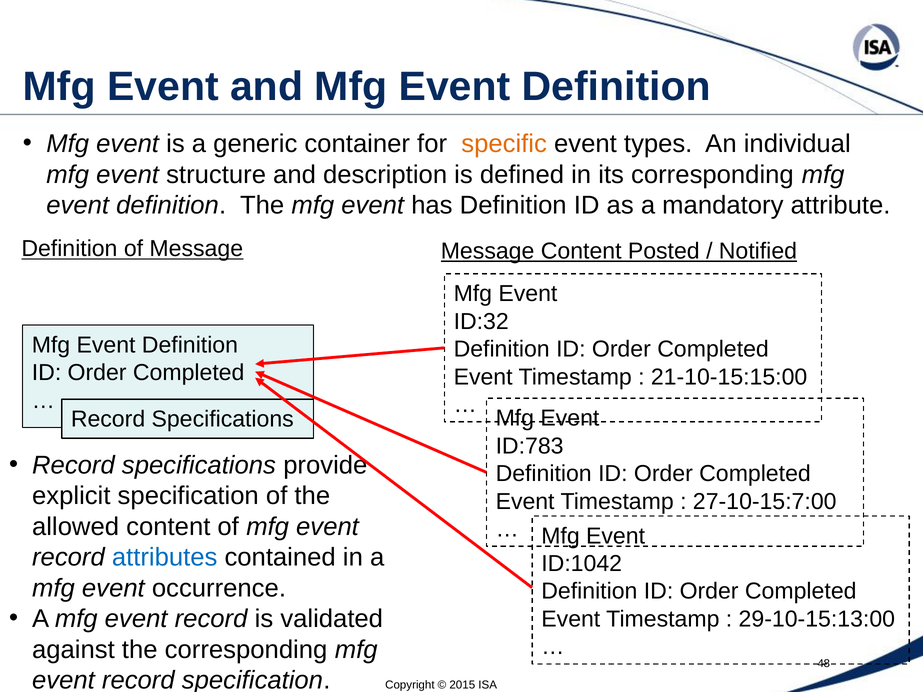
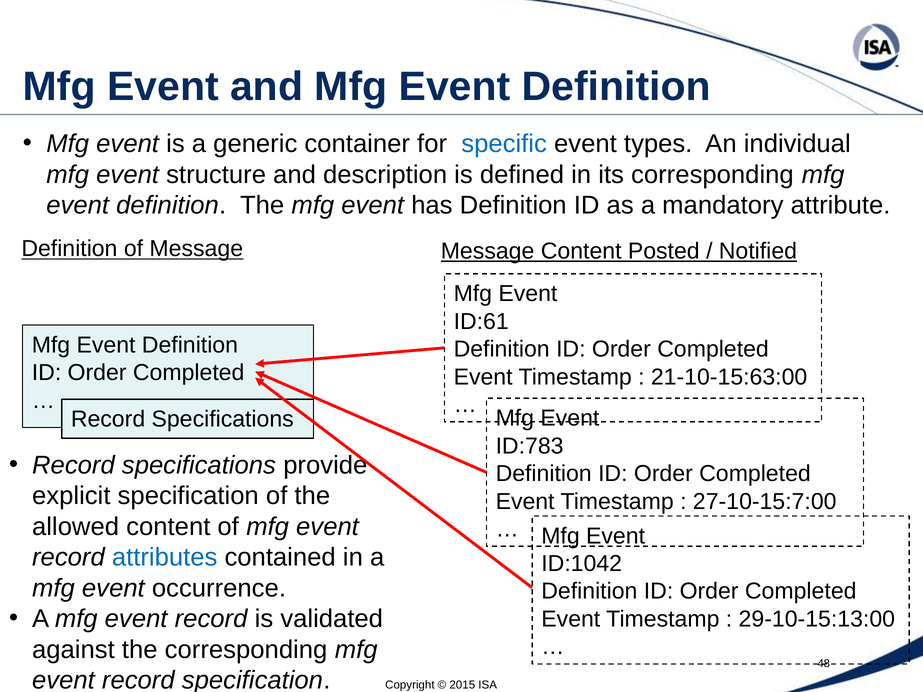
specific colour: orange -> blue (504, 144)
ID:32: ID:32 -> ID:61 (481, 322)
21-10-15:15:00: 21-10-15:15:00 -> 21-10-15:63:00 (729, 377)
